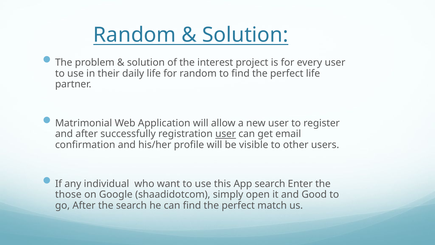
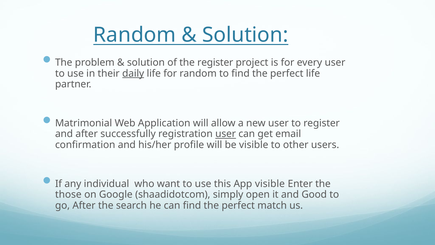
the interest: interest -> register (215, 63)
daily underline: none -> present (133, 73)
App search: search -> visible (270, 184)
